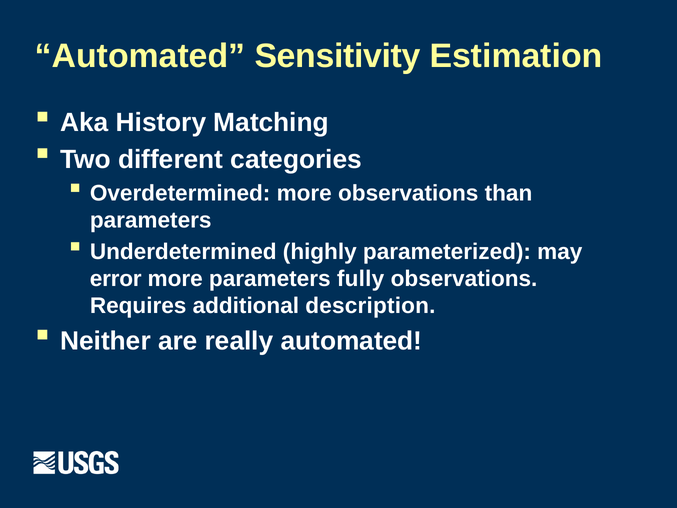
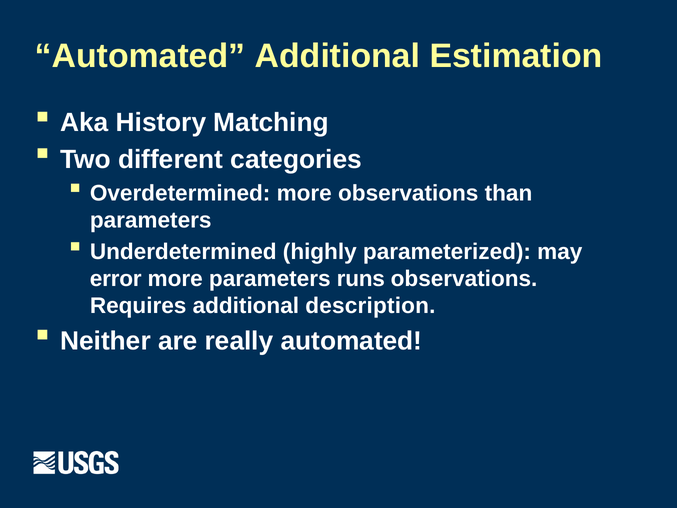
Automated Sensitivity: Sensitivity -> Additional (337, 56)
fully: fully -> runs (361, 279)
